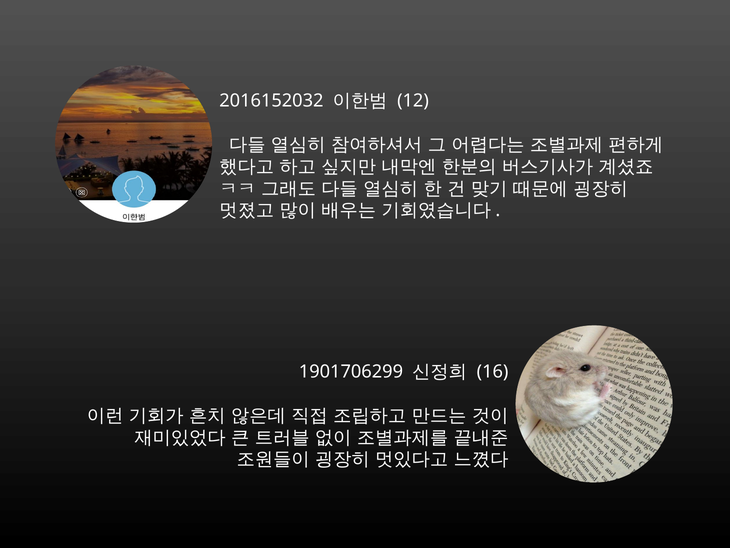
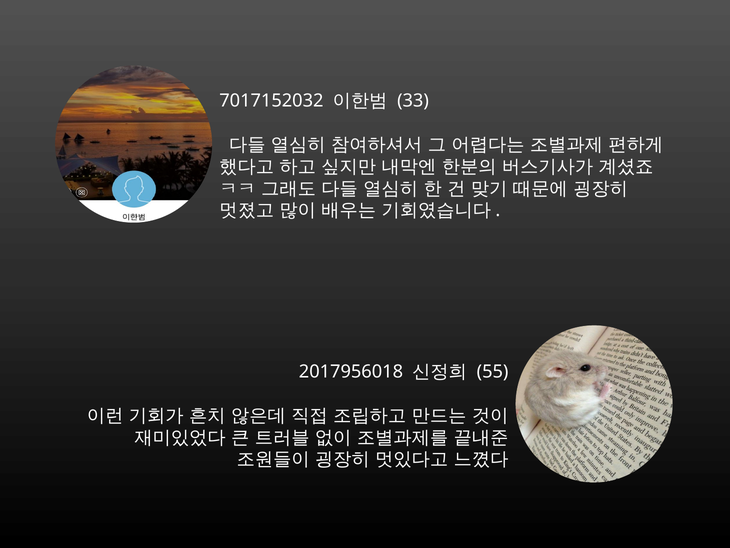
2016152032: 2016152032 -> 7017152032 (271, 101)
12: 12 -> 33 (413, 101)
1901706299: 1901706299 -> 2017956018 (351, 371)
16: 16 -> 55 (493, 371)
